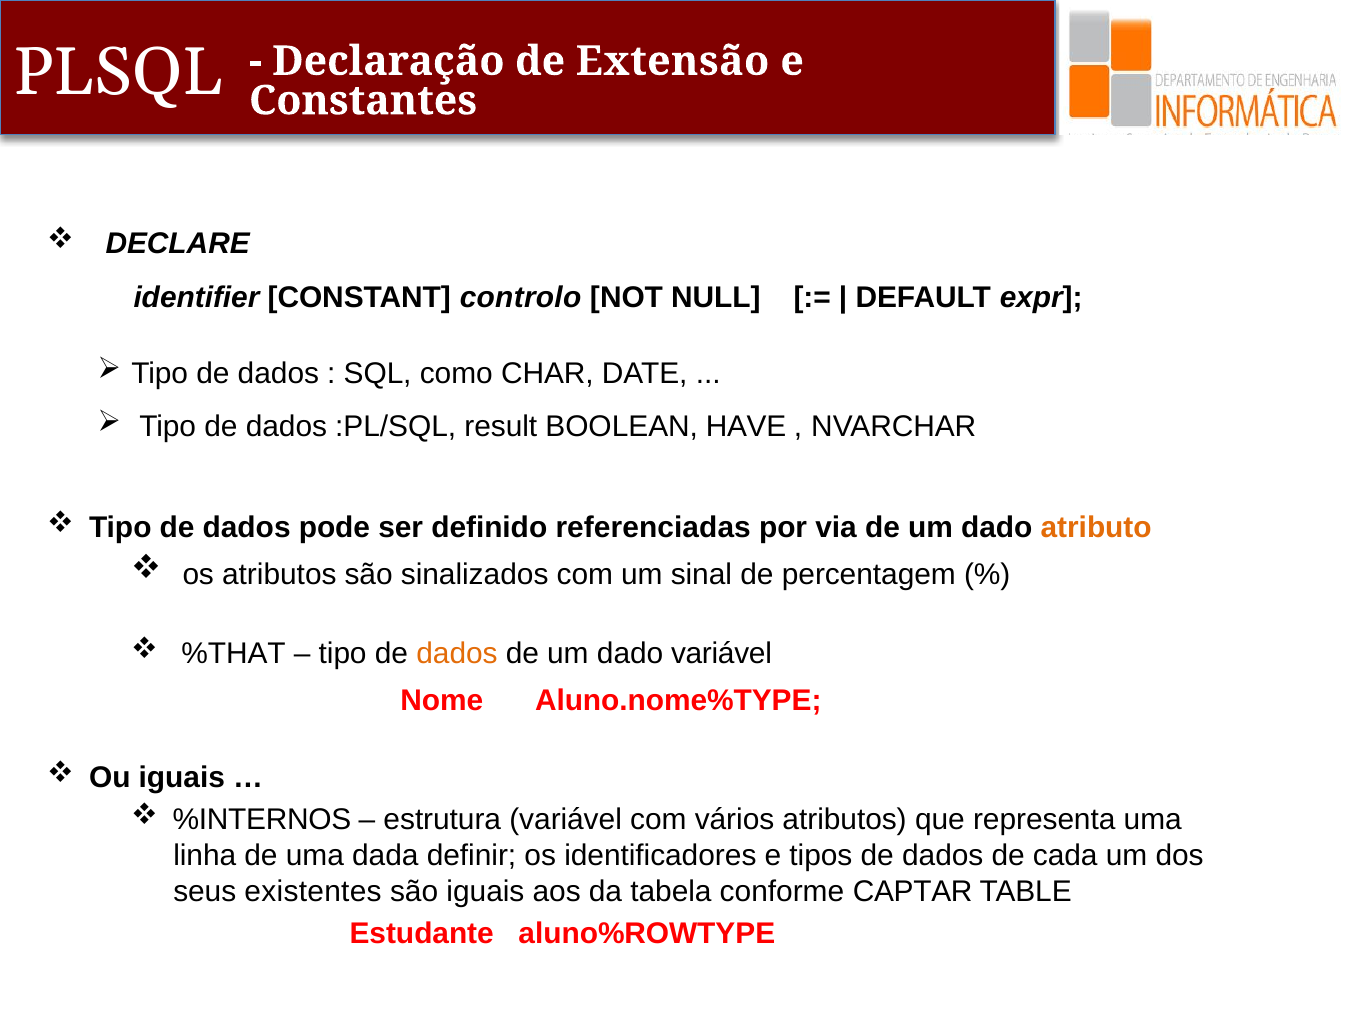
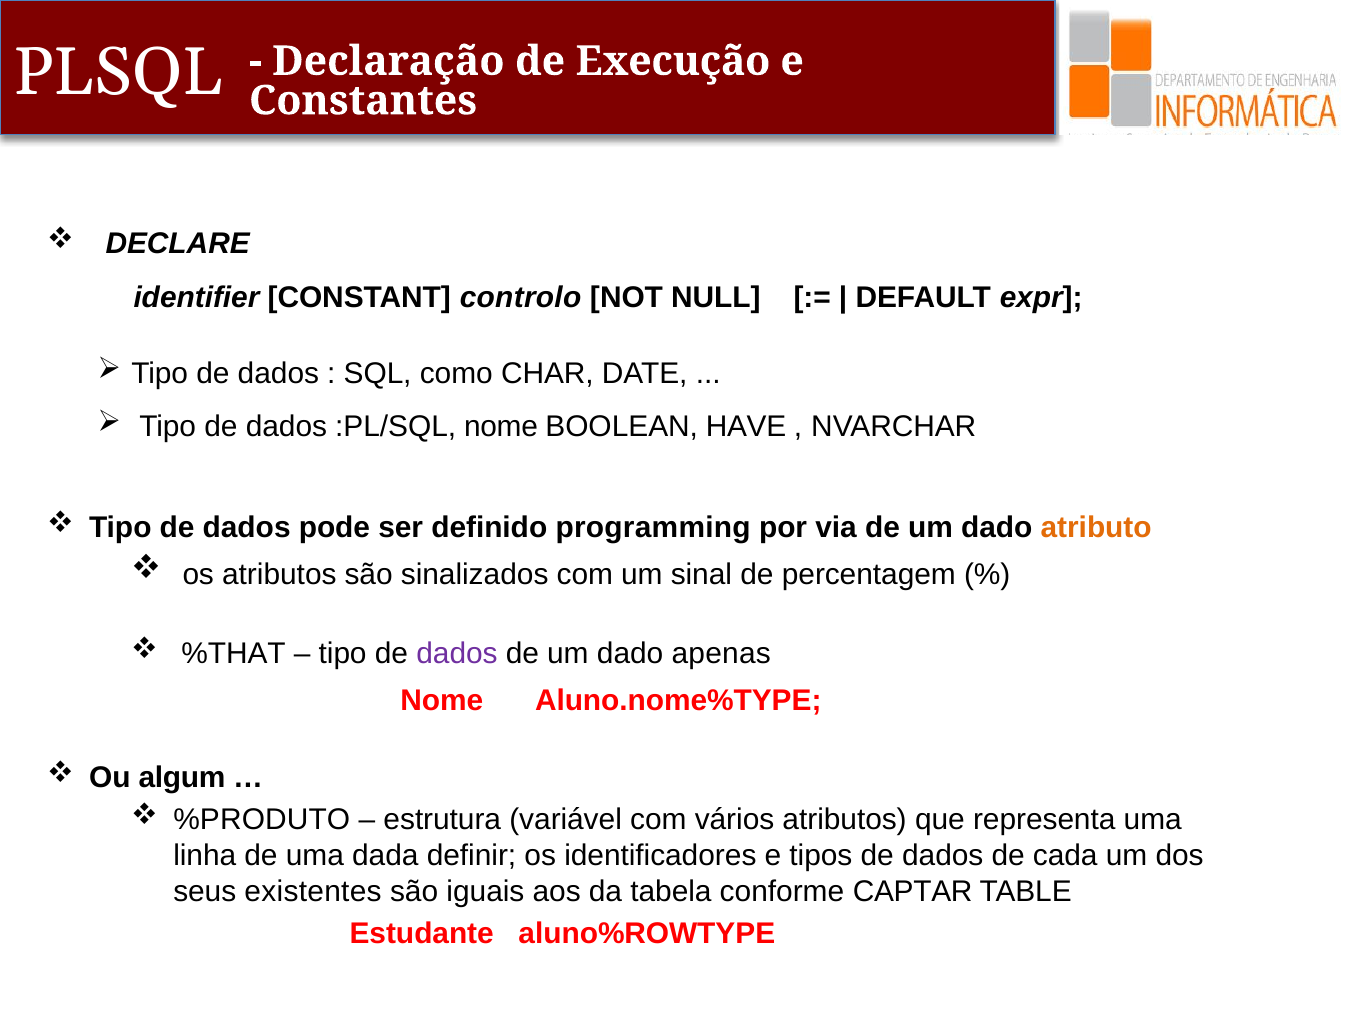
Extensão: Extensão -> Execução (673, 61)
:PL/SQL result: result -> nome (501, 427)
referenciadas: referenciadas -> programming (653, 528)
dados colour: orange -> purple (457, 654)
dado variável: variável -> apenas (721, 654)
Ou iguais: iguais -> algum (182, 778)
%INTERNOS: %INTERNOS -> %PRODUTO (262, 820)
